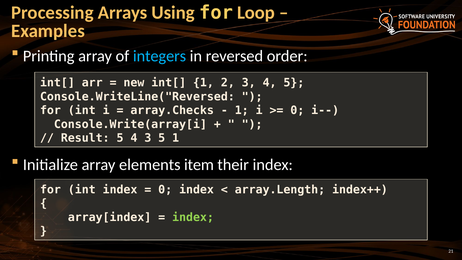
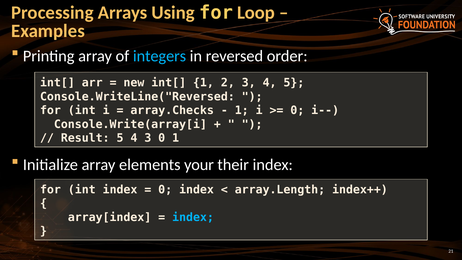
3 5: 5 -> 0 (162, 138)
item: item -> your (199, 165)
index colour: light green -> light blue (193, 217)
